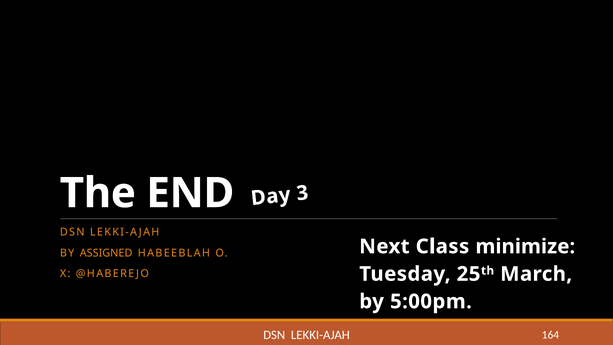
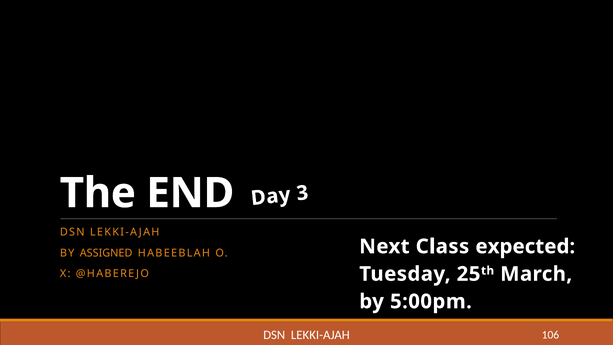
minimize: minimize -> expected (525, 246)
164: 164 -> 106 (550, 335)
